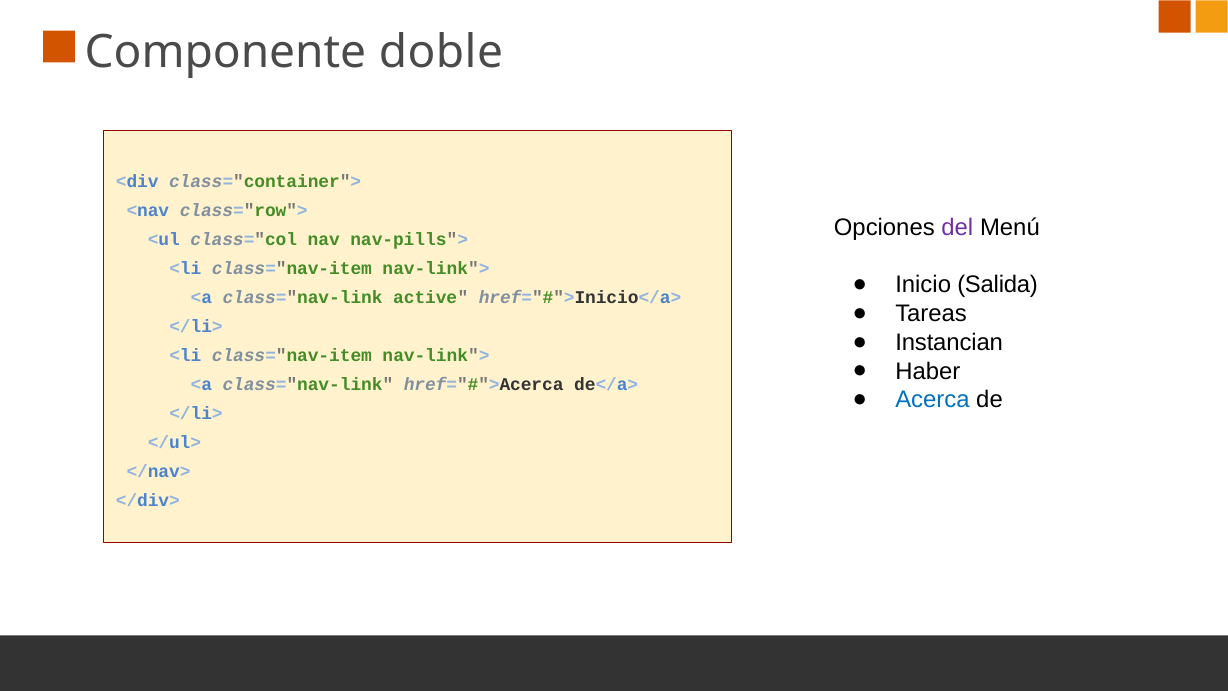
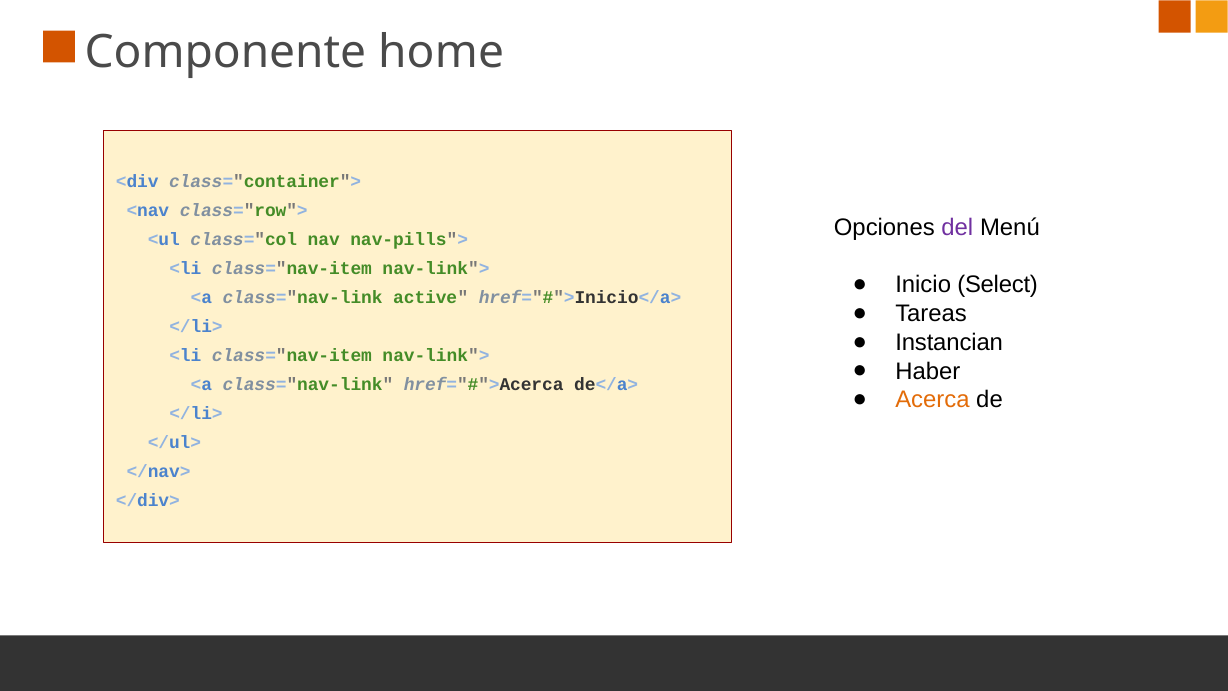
doble: doble -> home (441, 52)
Salida: Salida -> Select (998, 285)
Acerca colour: blue -> orange (932, 400)
